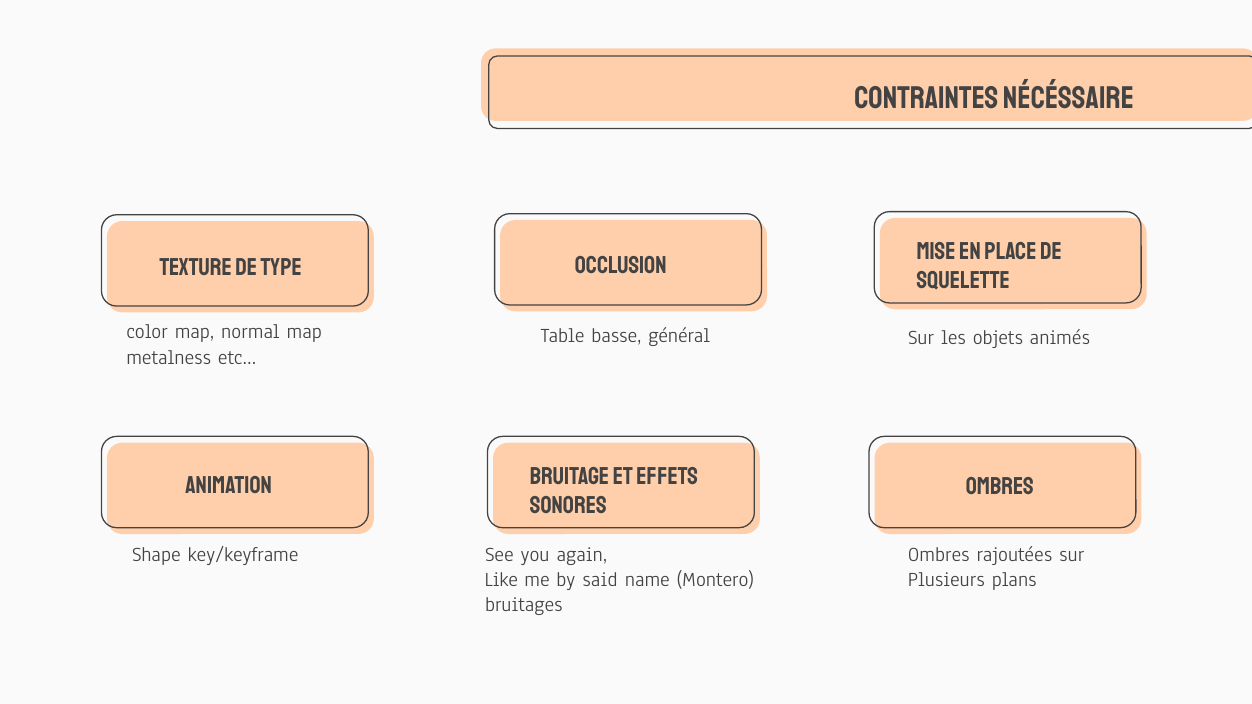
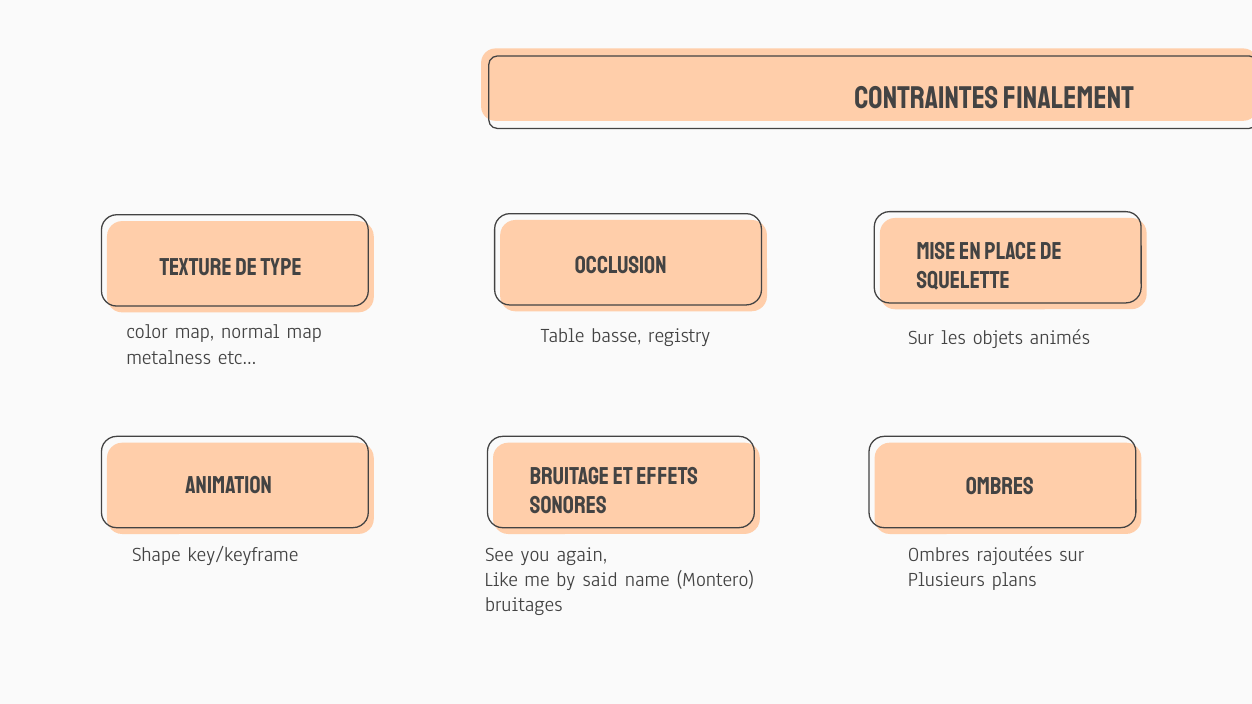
nécéssaire: nécéssaire -> finalement (1068, 98)
général: général -> registry (679, 336)
